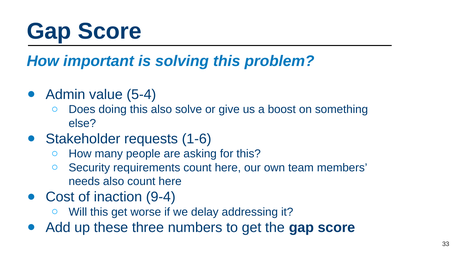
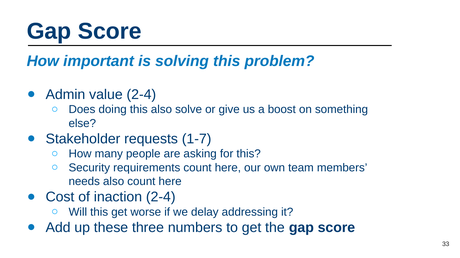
value 5-4: 5-4 -> 2-4 (141, 95)
1-6: 1-6 -> 1-7 (197, 139)
inaction 9-4: 9-4 -> 2-4 (161, 197)
